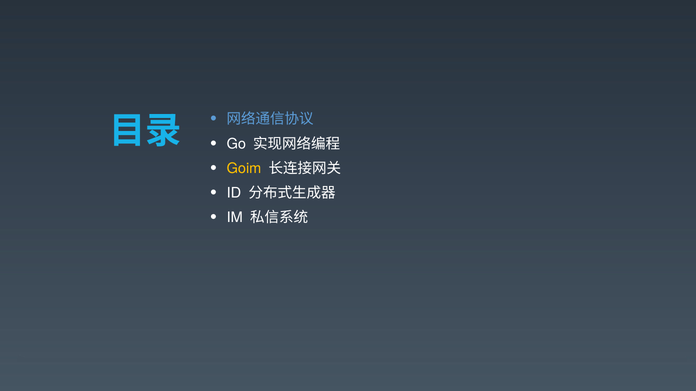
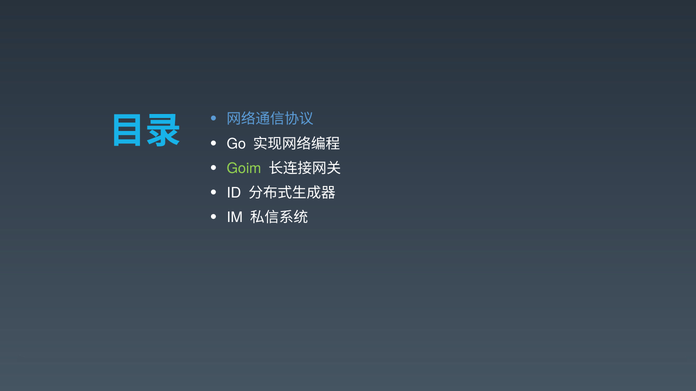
Goim colour: yellow -> light green (244, 169)
